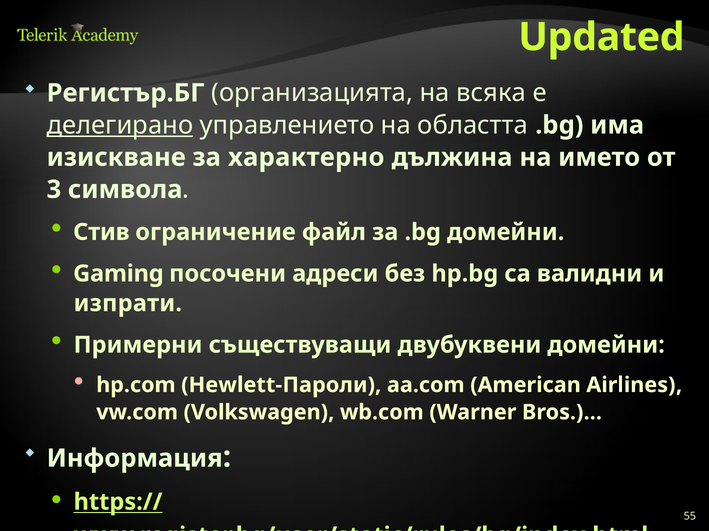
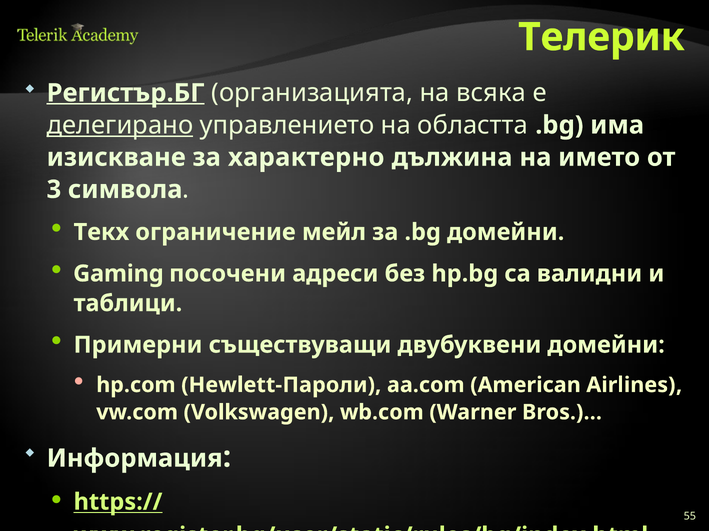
Updated: Updated -> Телерик (601, 37)
Регистър.БГ underline: none -> present (126, 93)
Стив: Стив -> Текх (101, 232)
файл: файл -> мейл (334, 232)
изпрати: изпрати -> таблици (128, 304)
